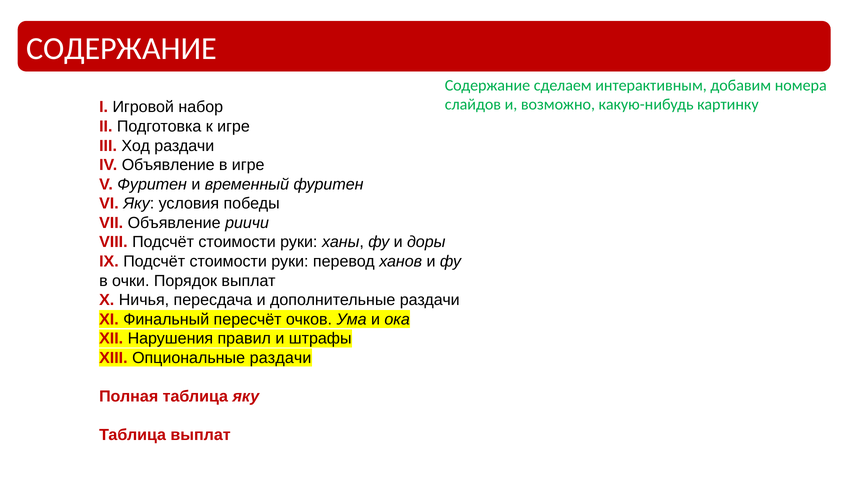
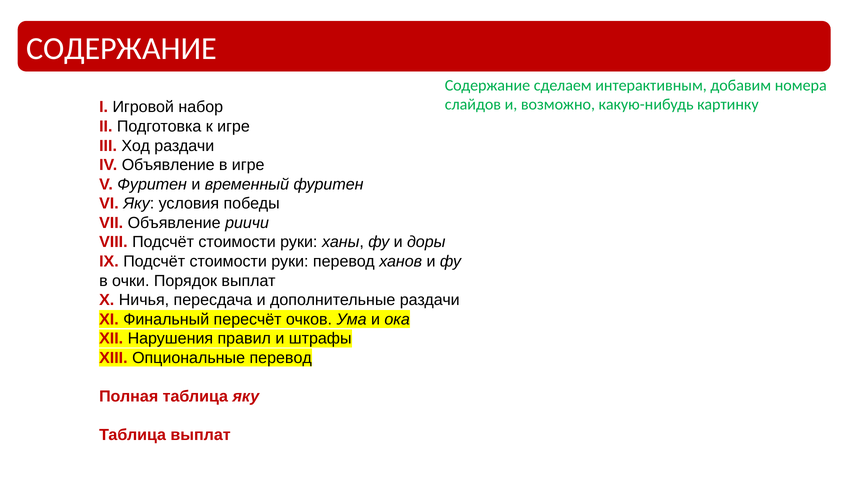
Опциональные раздачи: раздачи -> перевод (281, 357)
